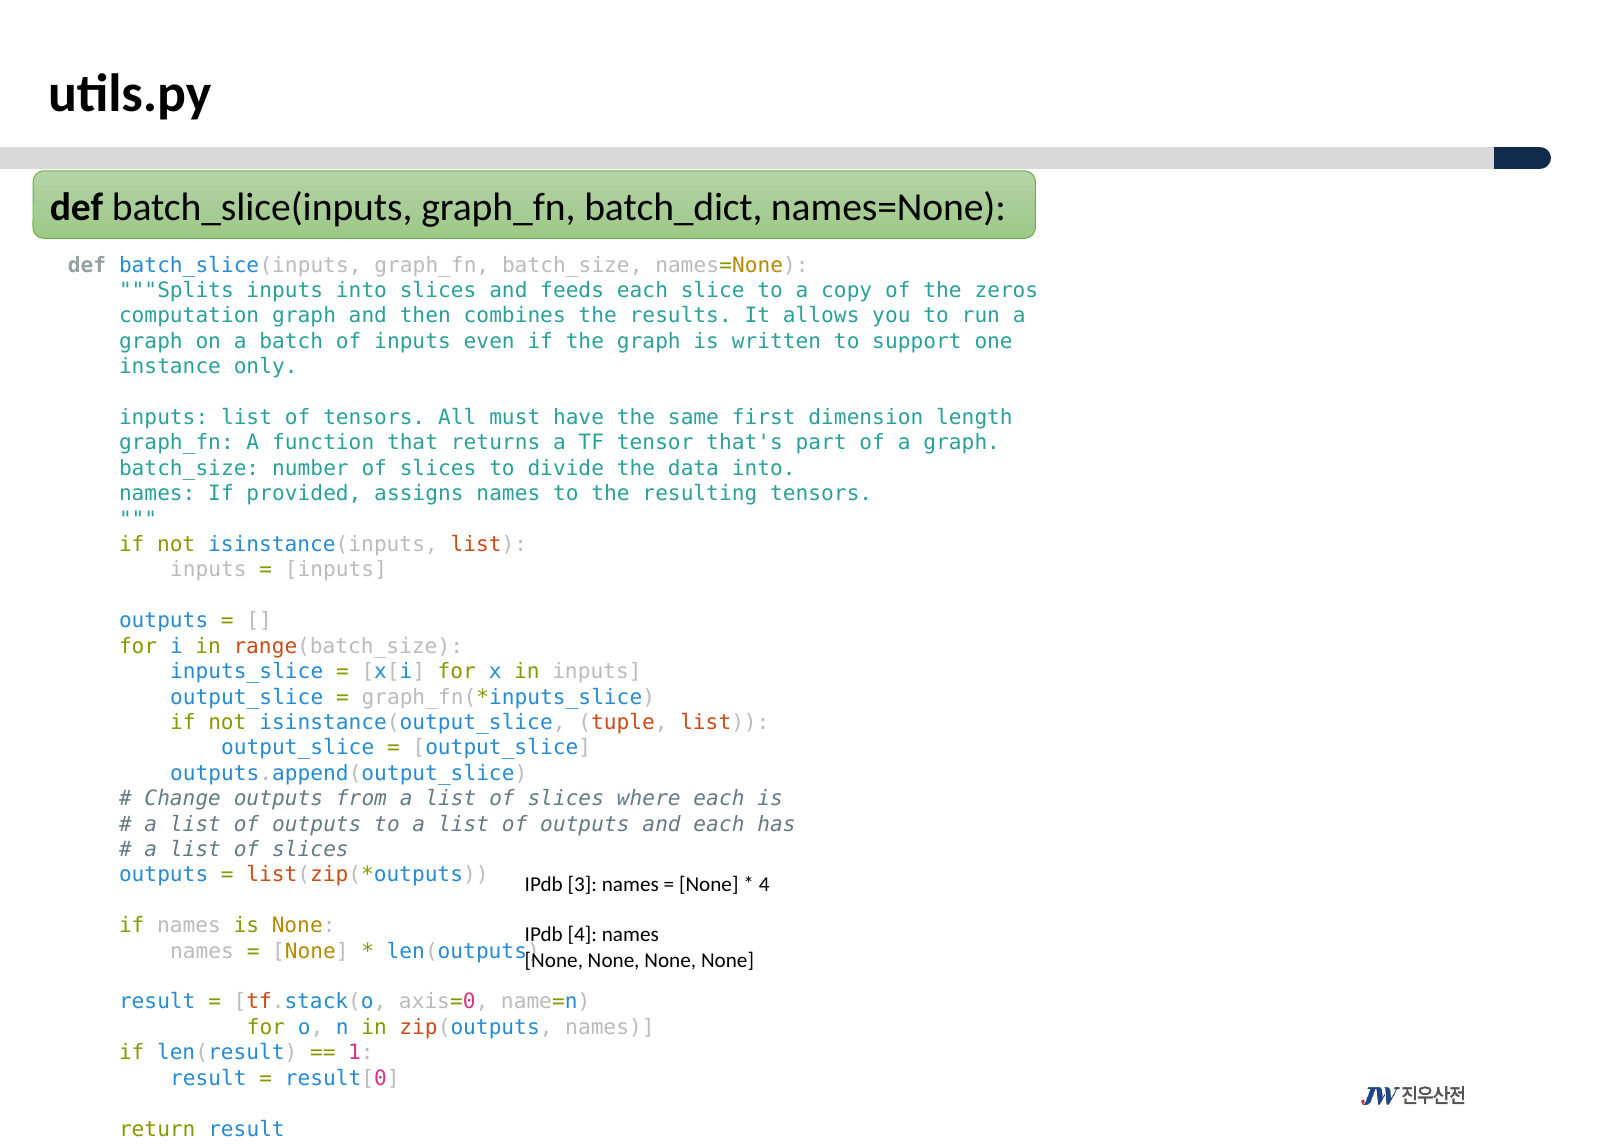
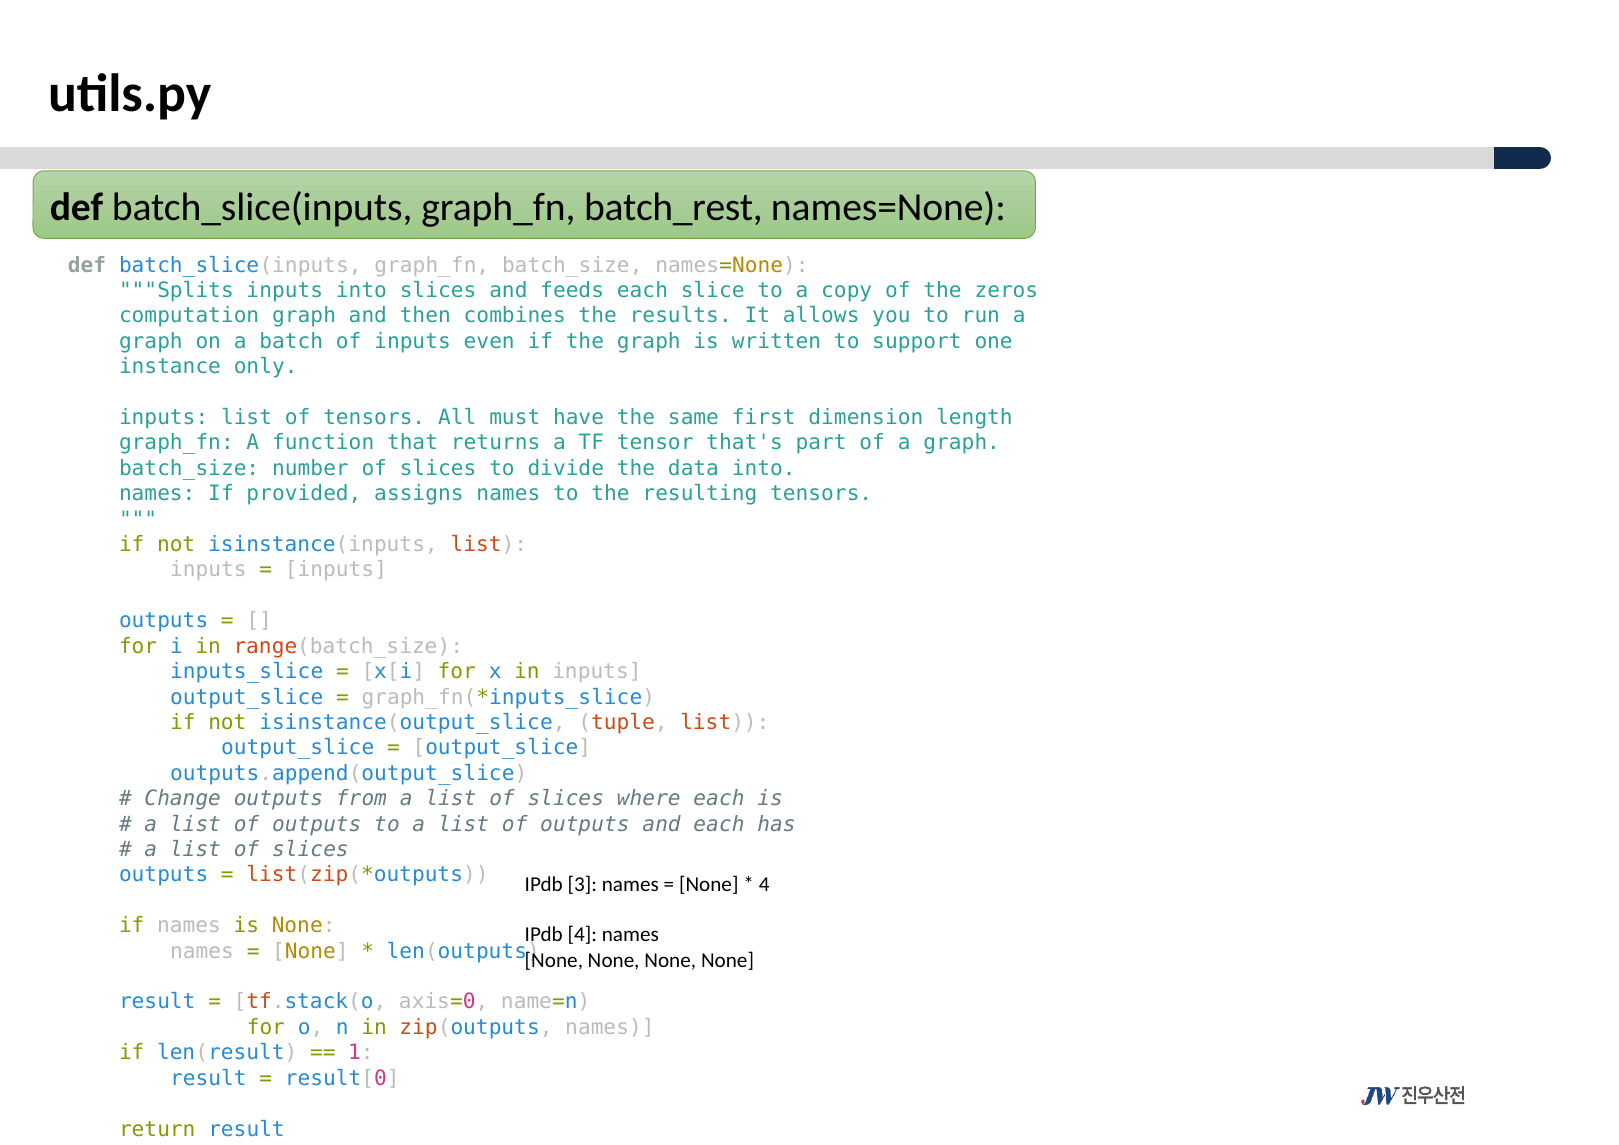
batch_dict: batch_dict -> batch_rest (673, 207)
